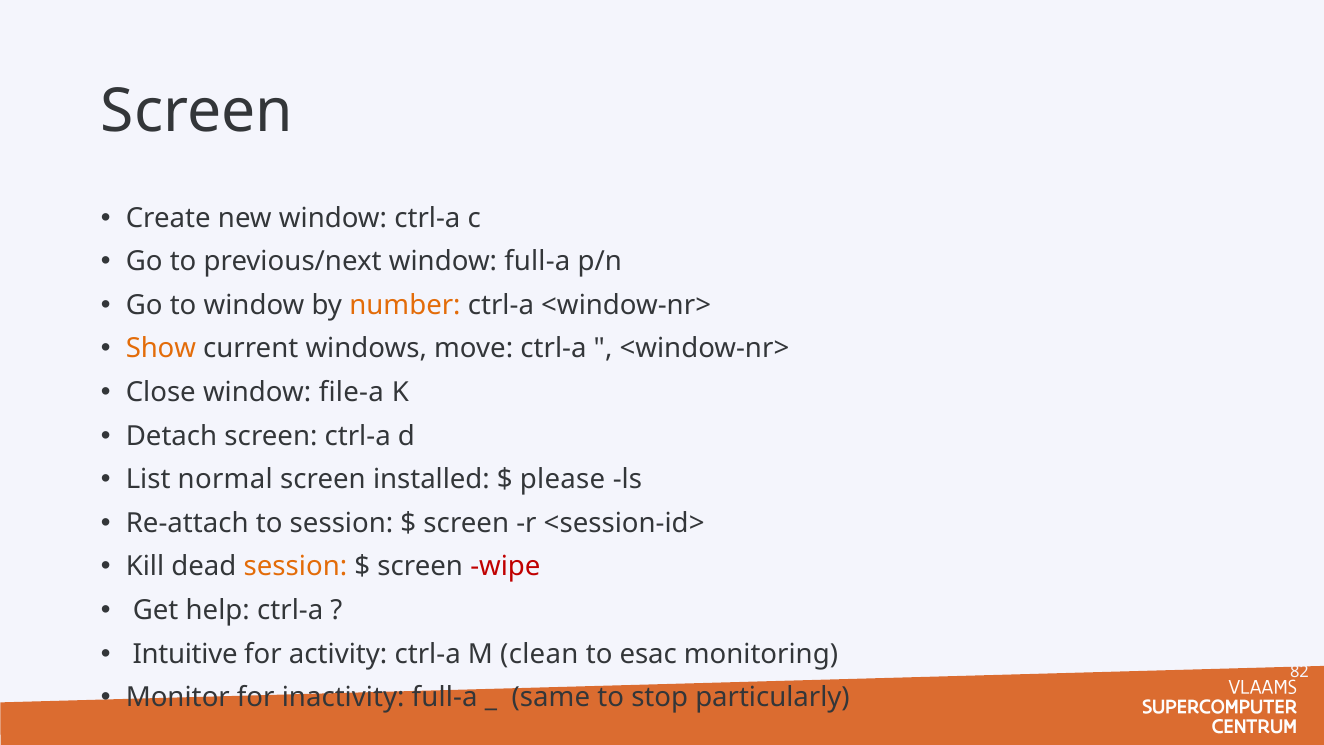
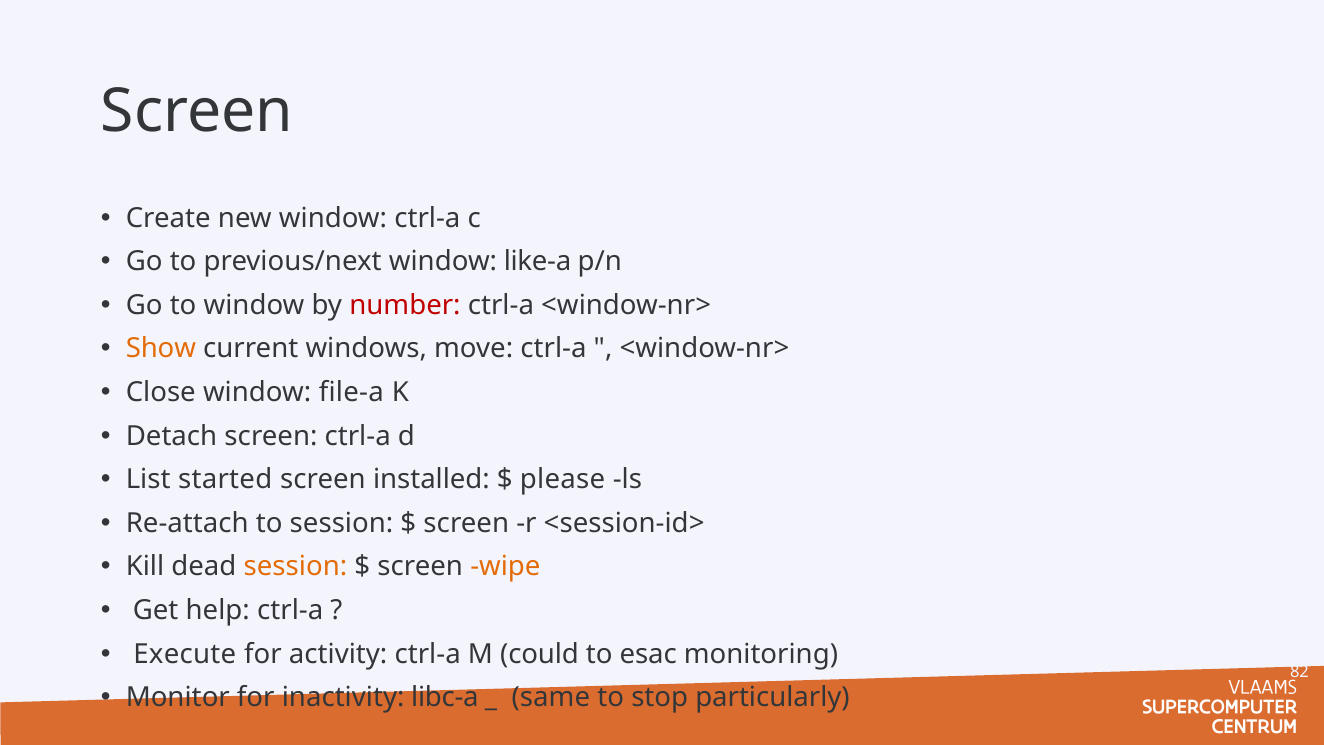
window full-a: full-a -> like-a (538, 262)
number colour: orange -> red (405, 305)
normal: normal -> started (225, 479)
wipe colour: red -> orange (505, 567)
Intuitive: Intuitive -> Execute (185, 654)
clean: clean -> could (539, 654)
inactivity full-a: full-a -> libc-a (445, 697)
